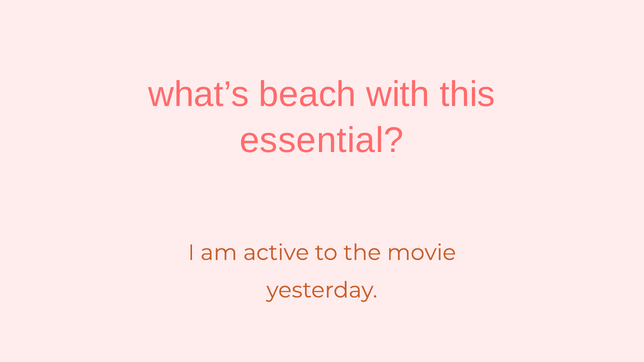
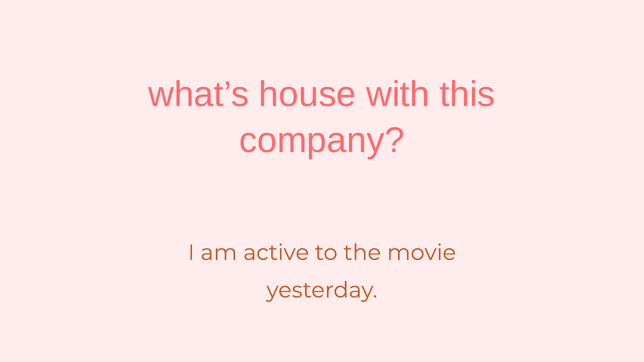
beach: beach -> house (308, 95)
essential: essential -> company (322, 141)
